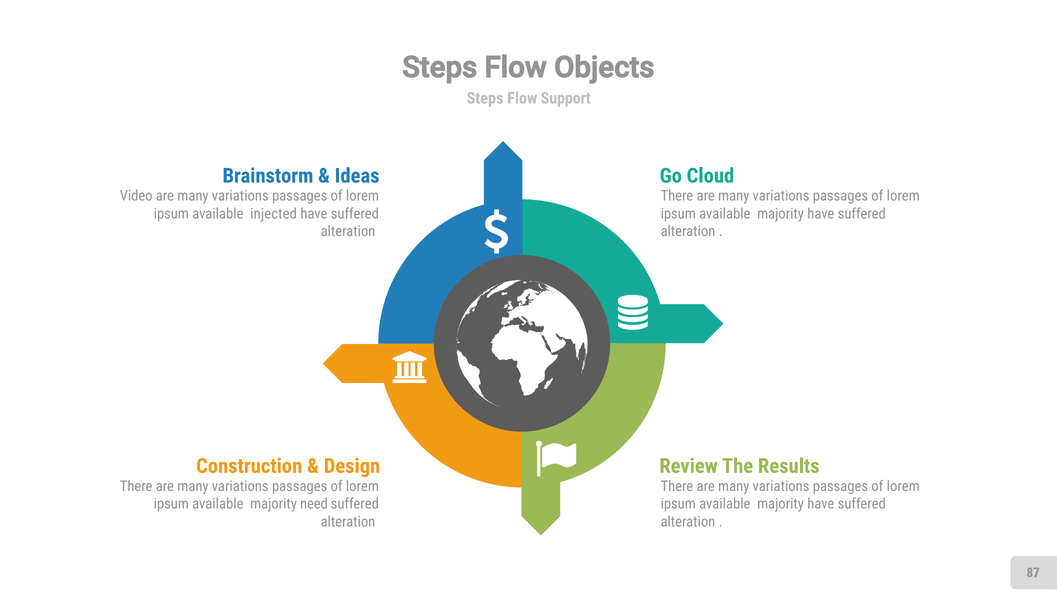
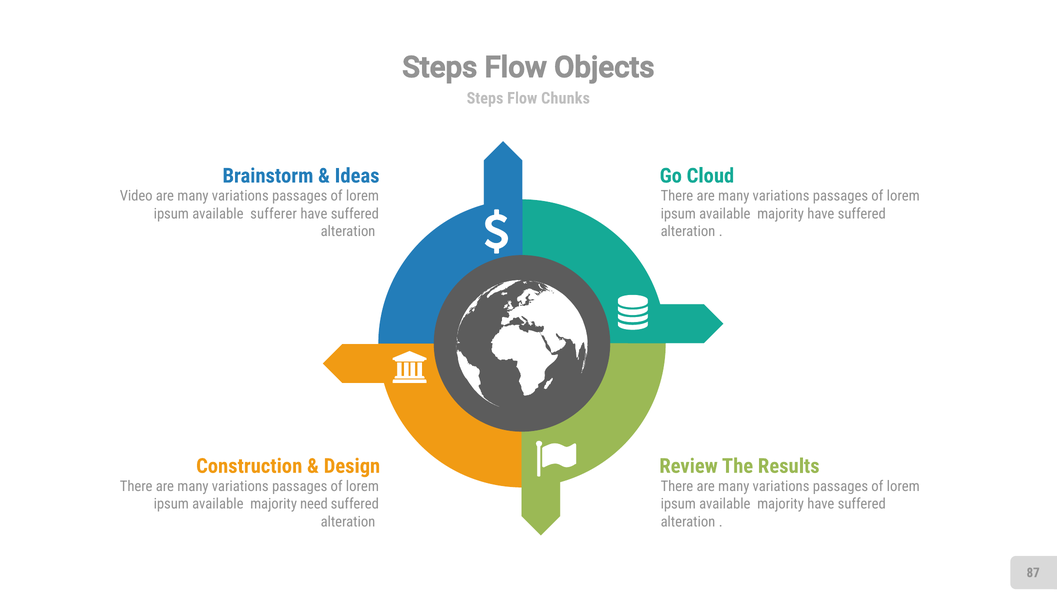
Support: Support -> Chunks (565, 98)
injected: injected -> sufferer (274, 214)
